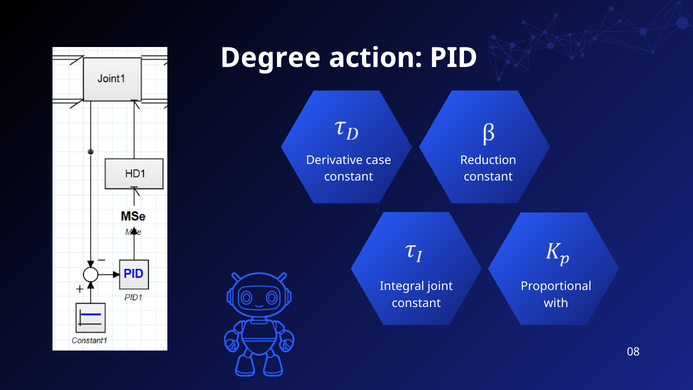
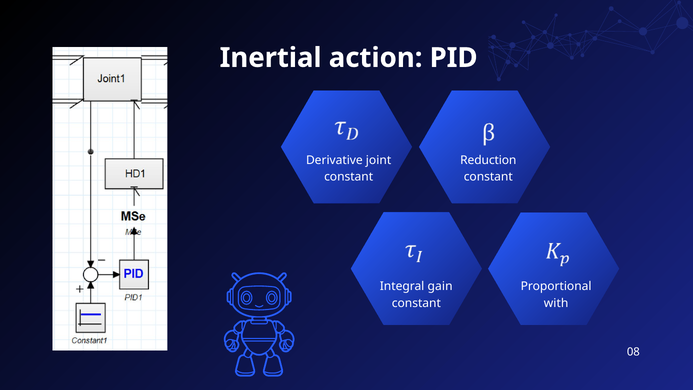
Degree: Degree -> Inertial (271, 58)
case: case -> joint (379, 160)
joint: joint -> gain (440, 286)
